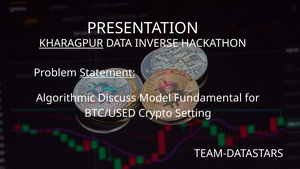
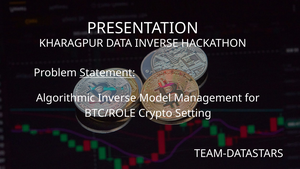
KHARAGPUR underline: present -> none (71, 43)
Algorithmic Discuss: Discuss -> Inverse (117, 98)
Fundamental: Fundamental -> Management (208, 98)
BTC/USED: BTC/USED -> BTC/ROLE (110, 113)
